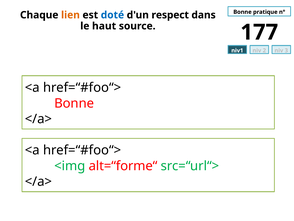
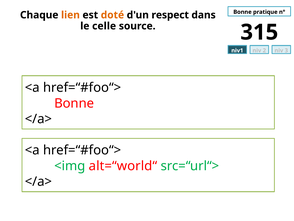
doté colour: blue -> orange (112, 15)
haut: haut -> celle (104, 26)
177: 177 -> 315 (259, 32)
alt=“forme“: alt=“forme“ -> alt=“world“ (123, 166)
